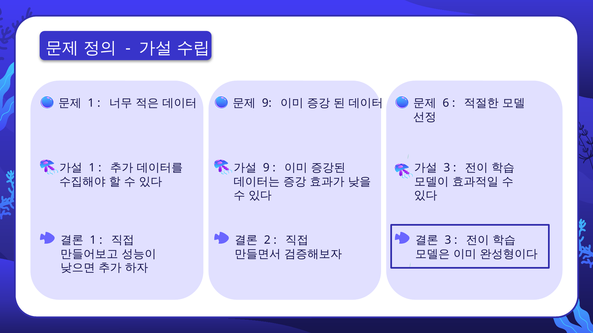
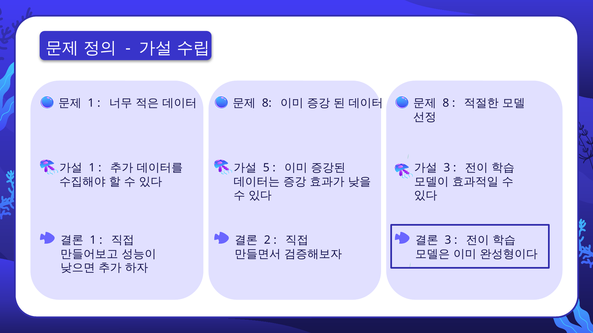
9: 9 -> 8 (267, 103)
6: 6 -> 8 (446, 103)
9: 9 -> 5 (266, 168)
